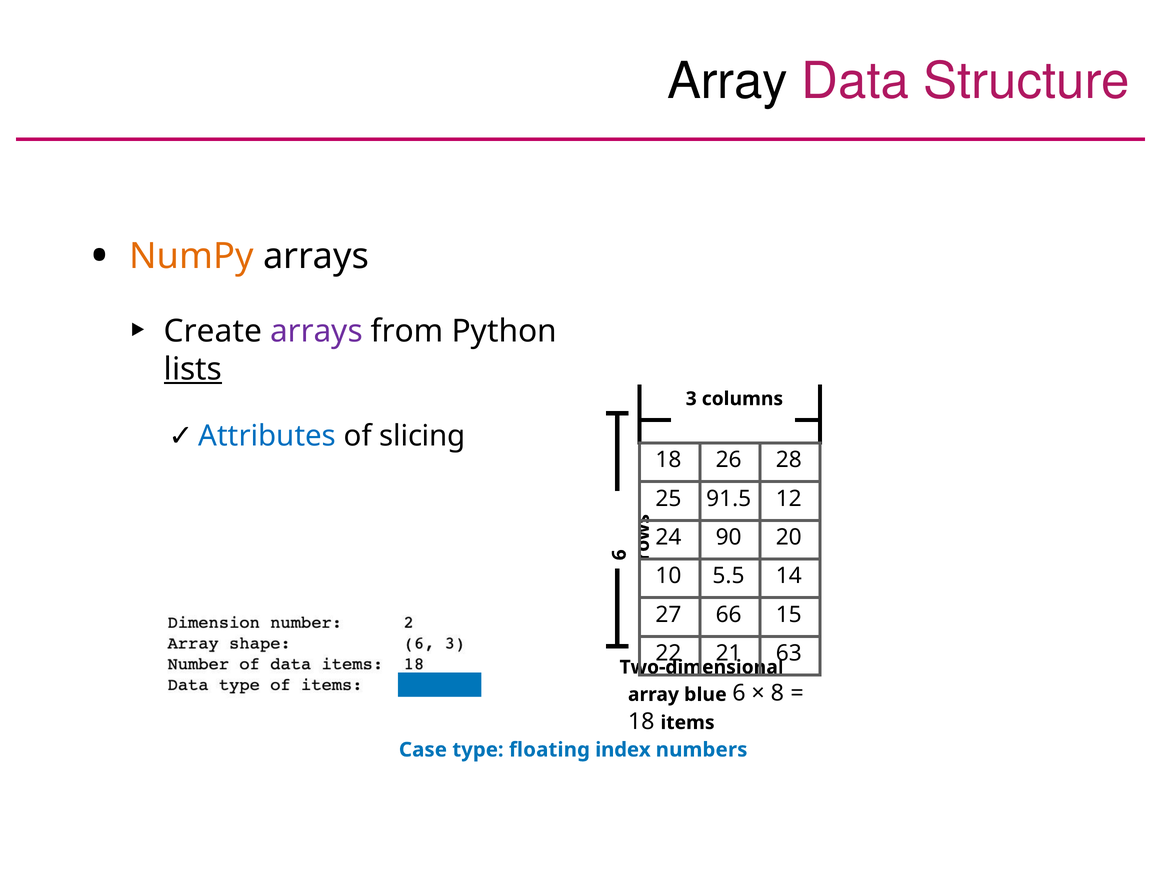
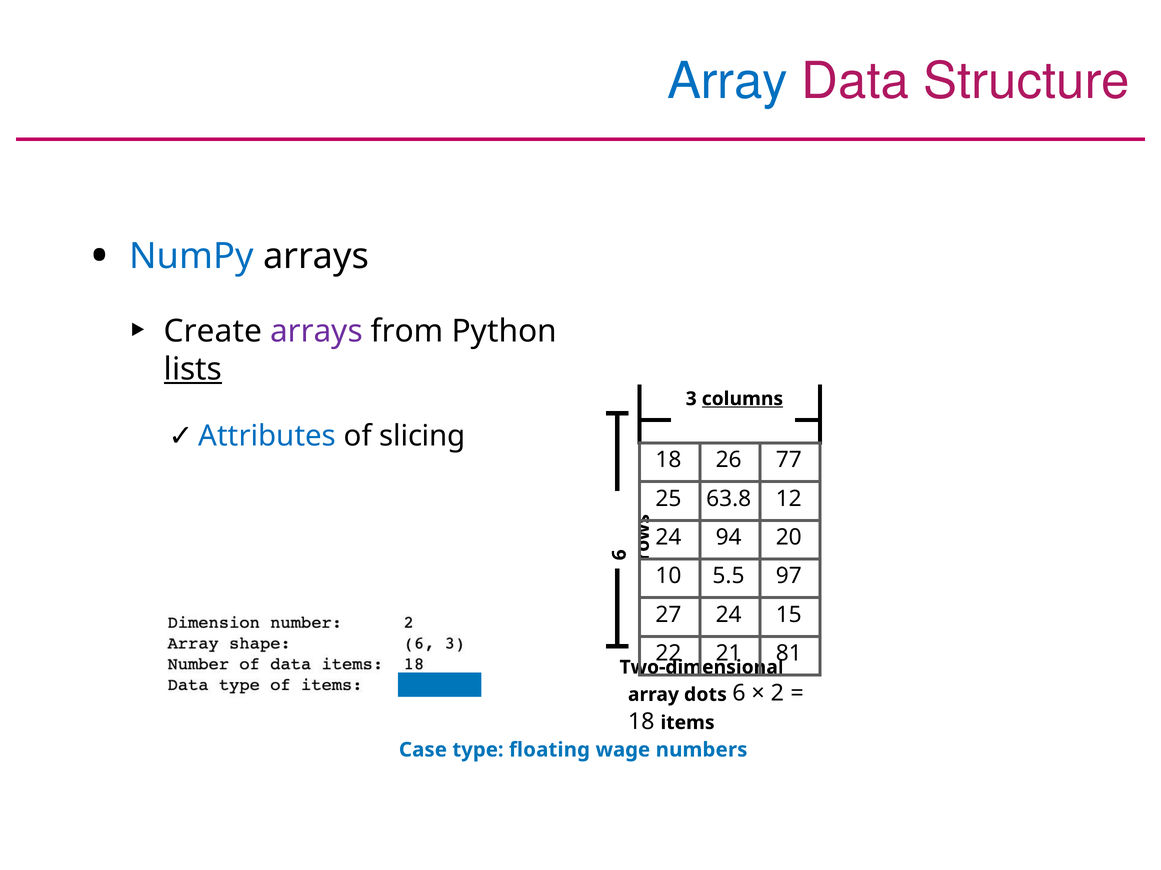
Array colour: black -> blue (727, 81)
NumPy colour: orange -> blue (191, 256)
columns underline: none -> present (742, 399)
28: 28 -> 77 (789, 460)
91.5: 91.5 -> 63.8 (729, 499)
90: 90 -> 94 (729, 538)
14: 14 -> 97 (789, 576)
27 66: 66 -> 24 (729, 615)
63: 63 -> 81 (789, 654)
blue: blue -> dots (705, 695)
8: 8 -> 2 (777, 694)
index: index -> wage (623, 750)
